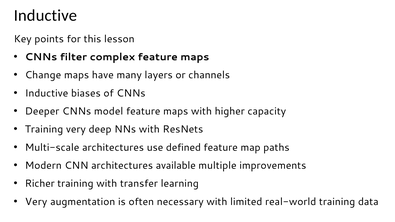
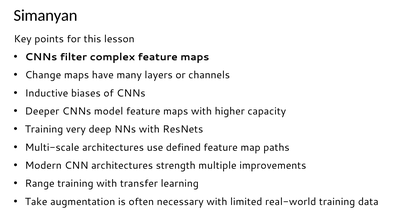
Inductive: Inductive -> Simanyan (46, 16)
available: available -> strength (176, 166)
Richer: Richer -> Range (40, 184)
Very: Very -> Take (36, 202)
